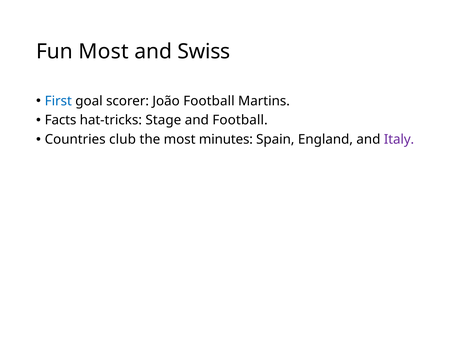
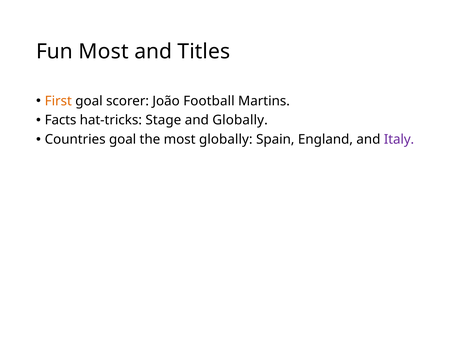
Swiss: Swiss -> Titles (204, 51)
First colour: blue -> orange (58, 101)
and Football: Football -> Globally (240, 120)
Countries club: club -> goal (123, 140)
most minutes: minutes -> globally (226, 140)
